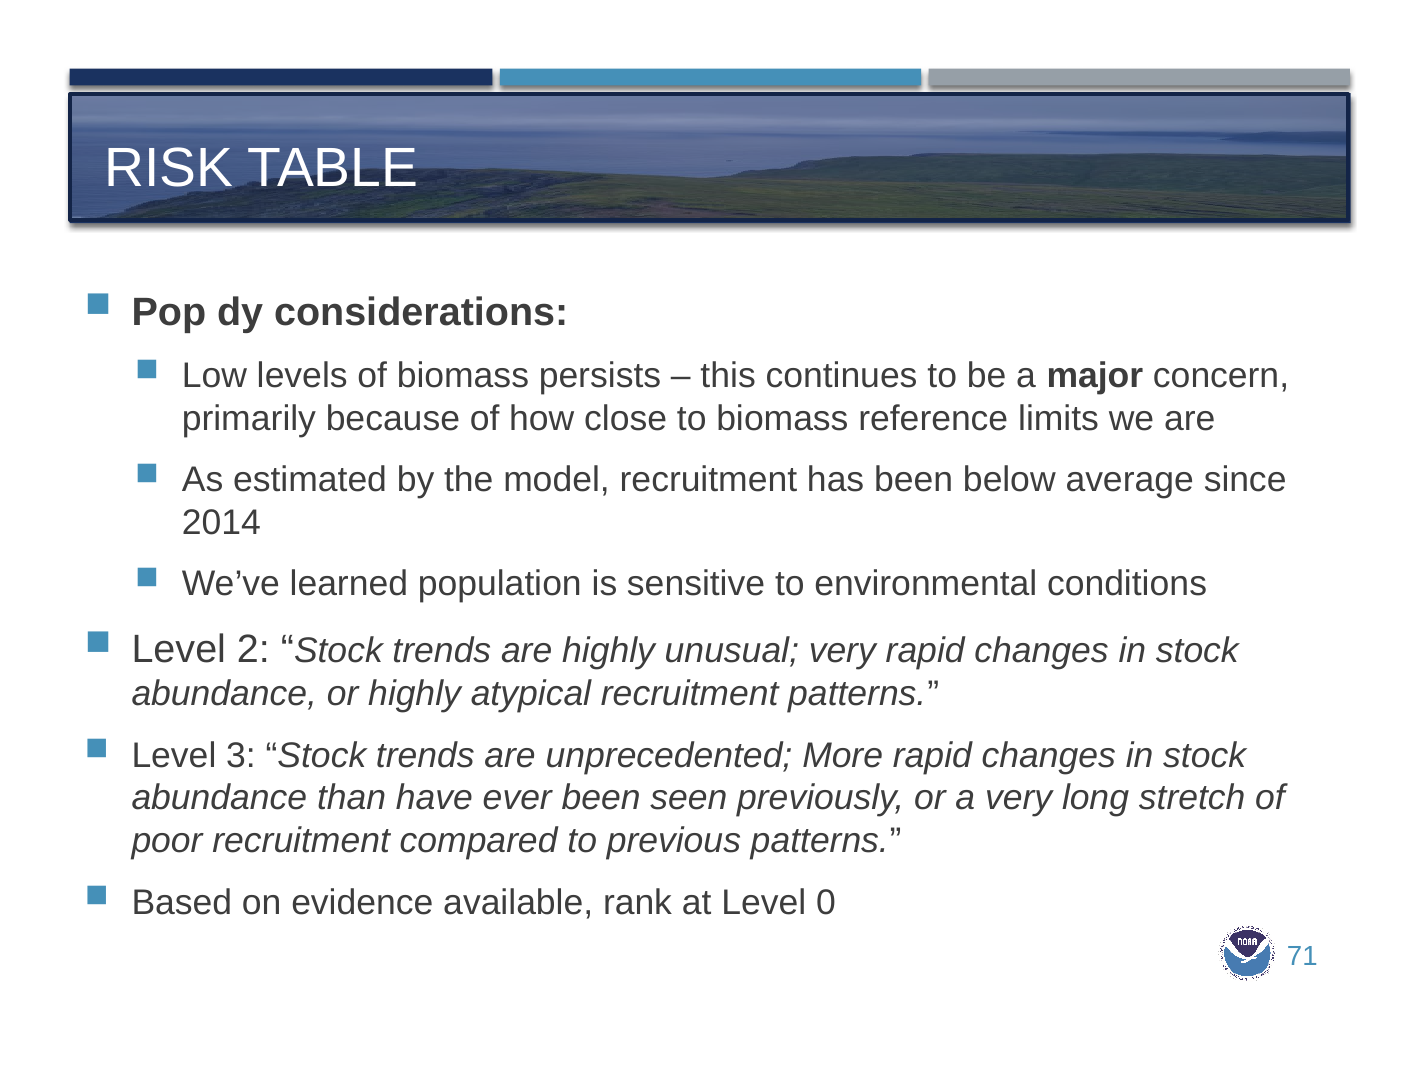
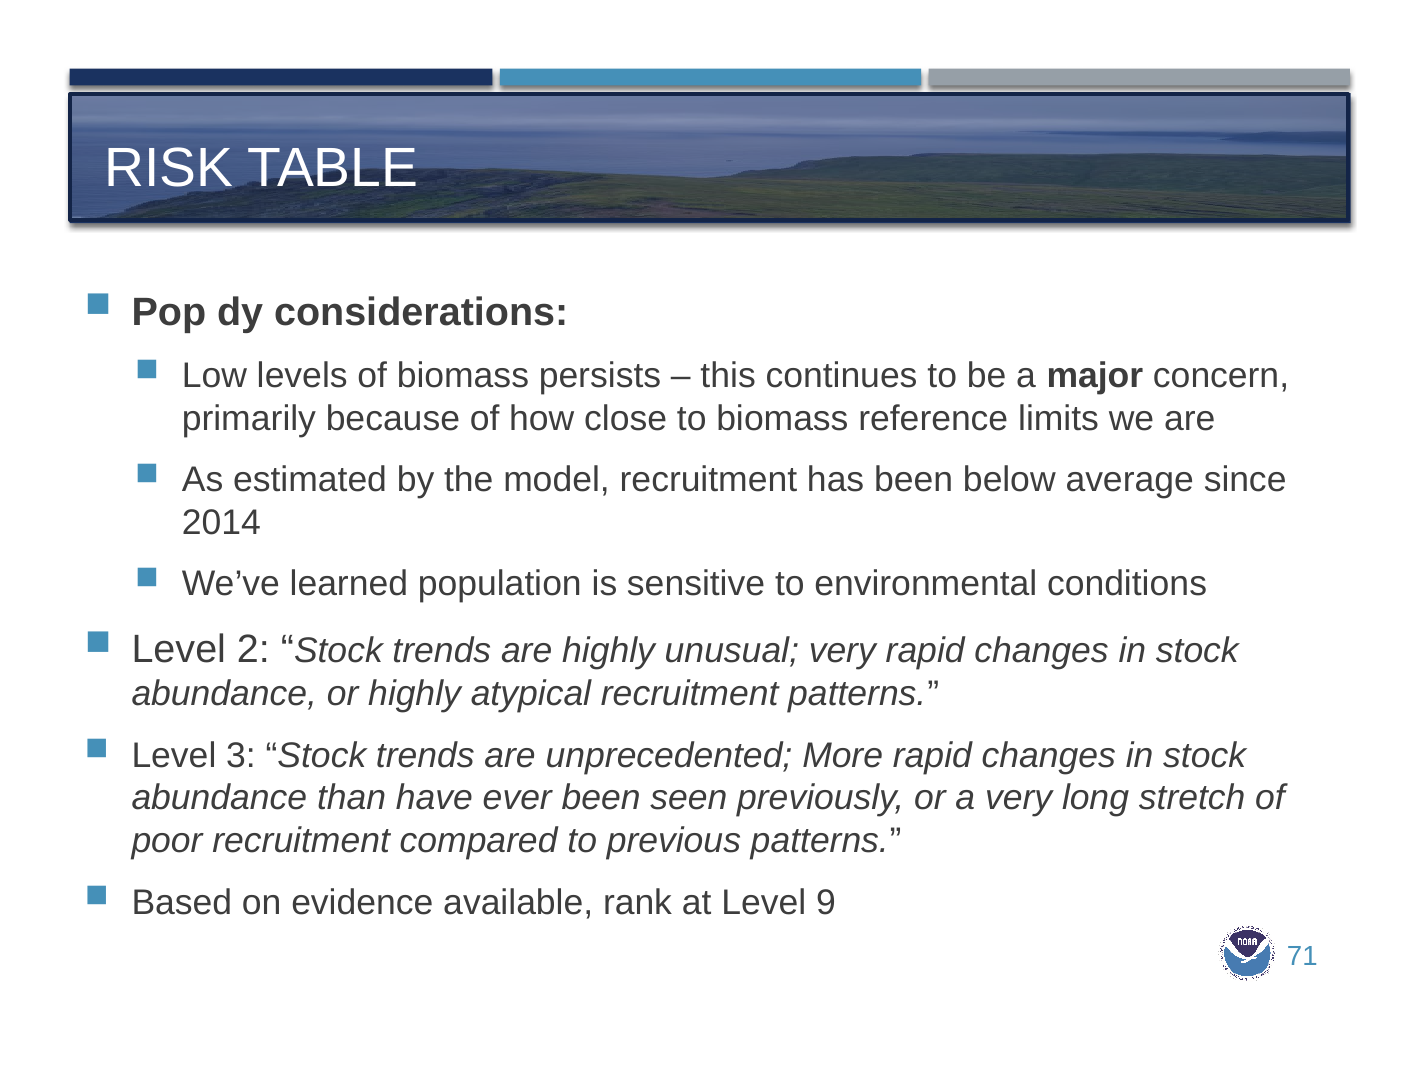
0: 0 -> 9 (826, 902)
